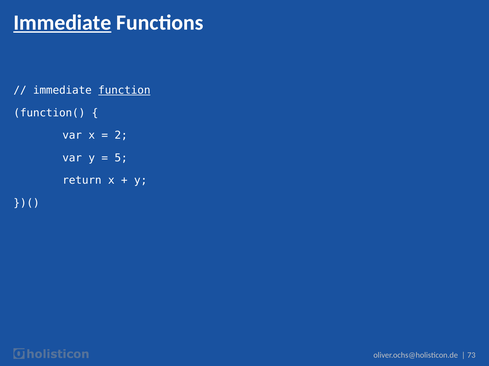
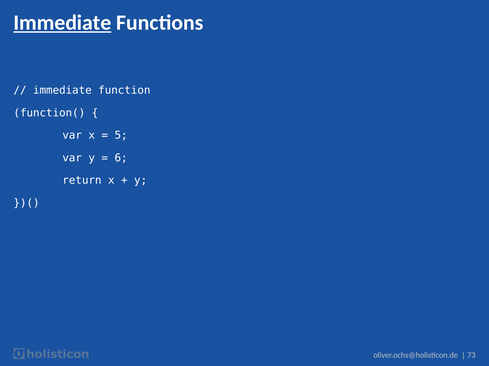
function underline: present -> none (124, 90)
2: 2 -> 5 (121, 136)
5: 5 -> 6 (121, 158)
